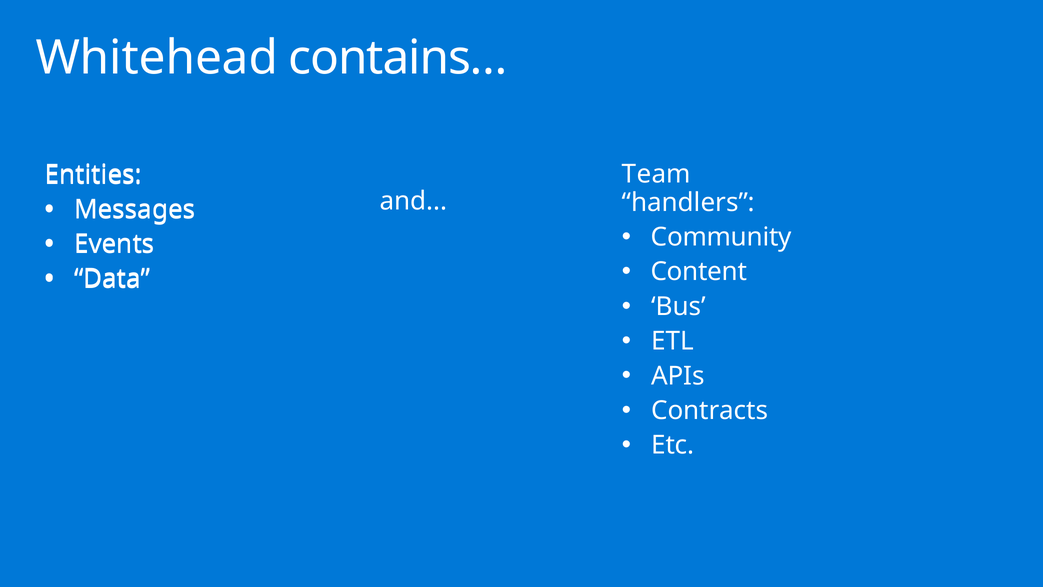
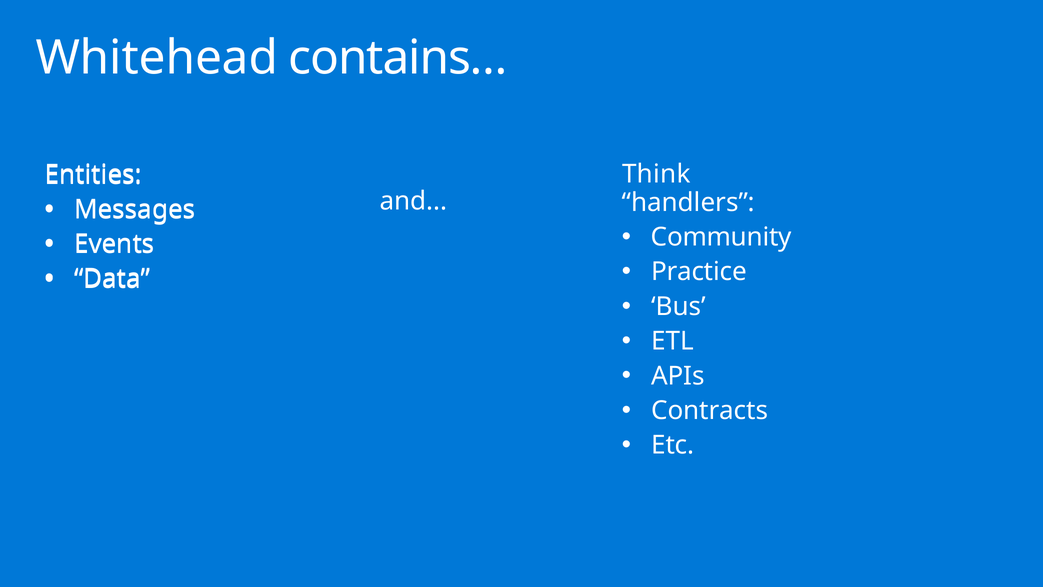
Team: Team -> Think (656, 174)
Content: Content -> Practice (699, 272)
